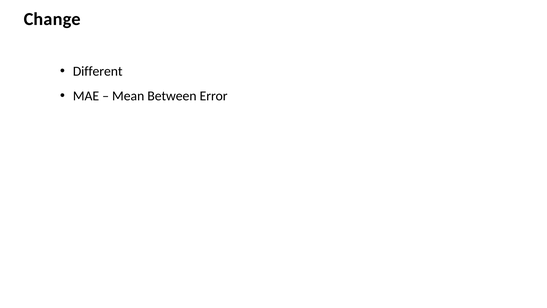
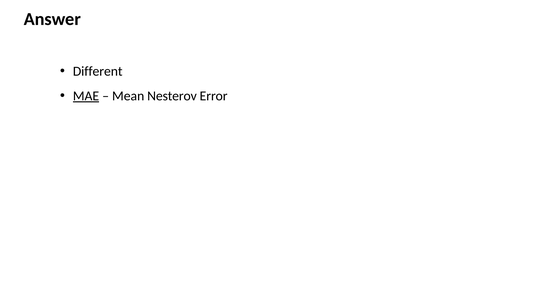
Change: Change -> Answer (52, 19)
MAE underline: none -> present (86, 96)
Between: Between -> Nesterov (172, 96)
